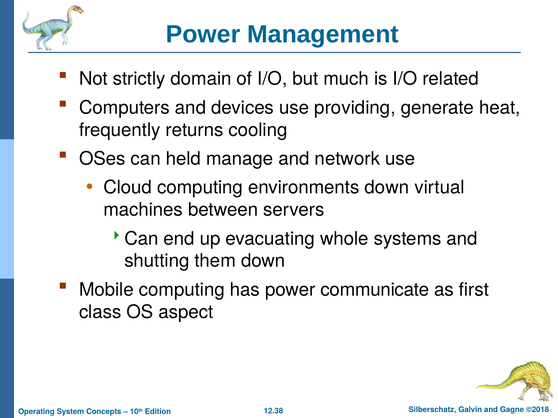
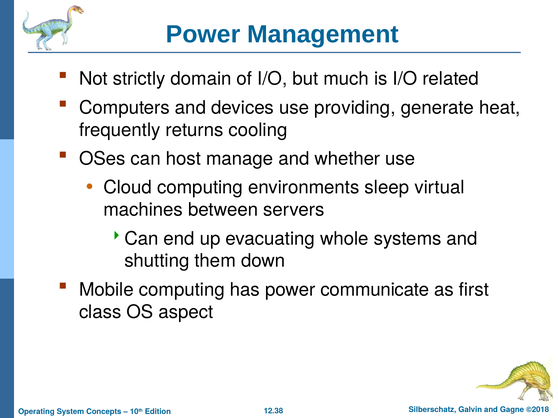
held: held -> host (183, 159)
network: network -> whether (347, 159)
environments down: down -> sleep (387, 188)
